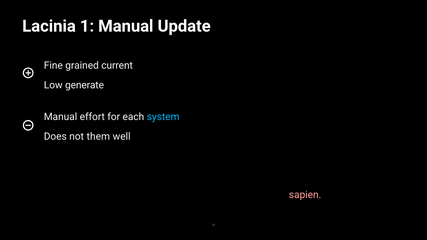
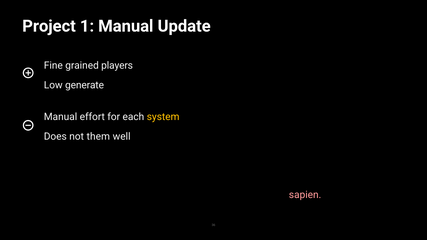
Lacinia: Lacinia -> Project (49, 26)
current: current -> players (117, 66)
system colour: light blue -> yellow (163, 117)
